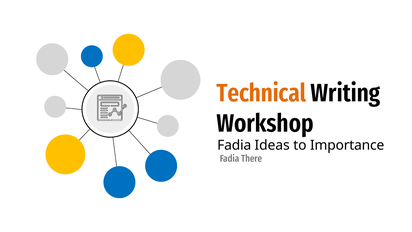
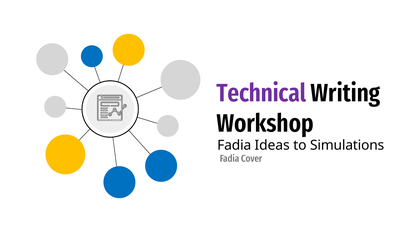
Technical colour: orange -> purple (261, 93)
Importance: Importance -> Simulations (347, 145)
There: There -> Cover (252, 159)
